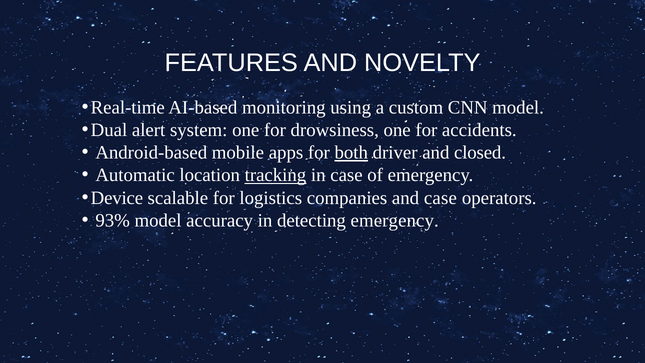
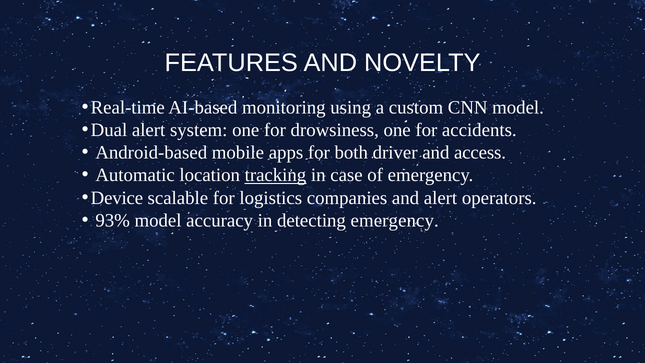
both underline: present -> none (351, 153)
closed: closed -> access (480, 153)
and case: case -> alert (441, 198)
